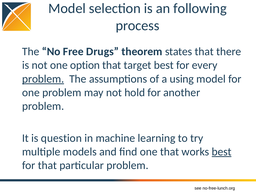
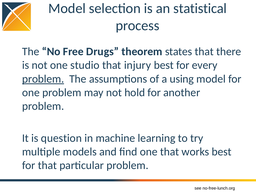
following: following -> statistical (200, 8)
option: option -> studio (85, 65)
target: target -> injury (137, 65)
best underline: present -> none (222, 152)
